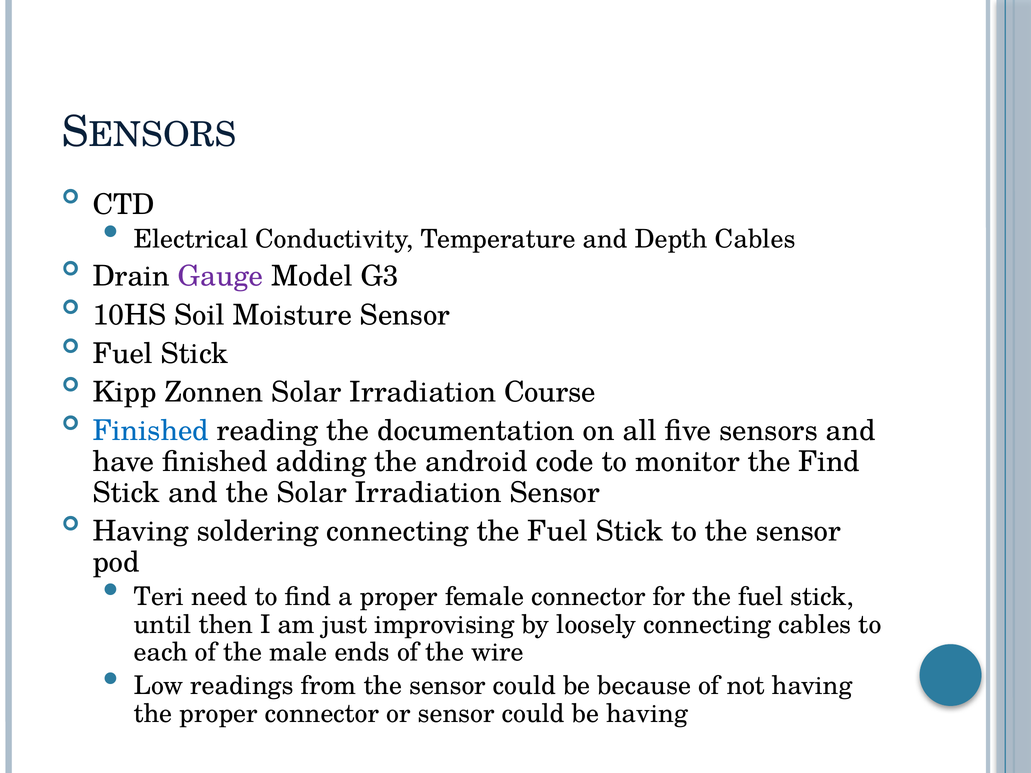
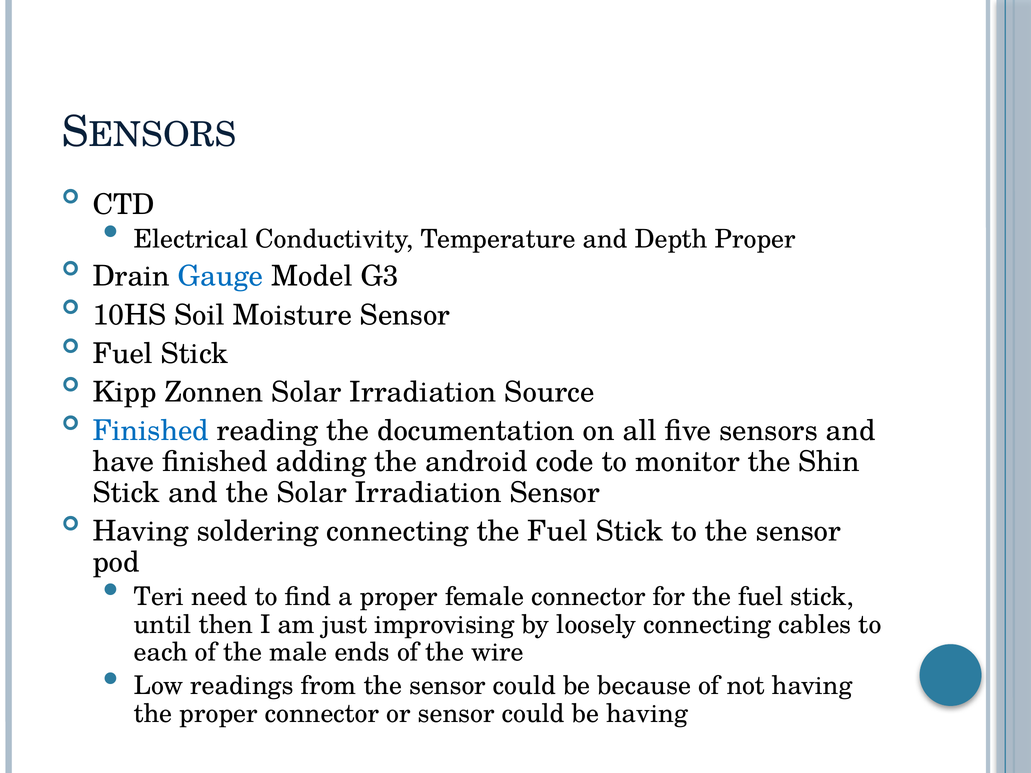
Depth Cables: Cables -> Proper (755, 239)
Gauge colour: purple -> blue (221, 277)
Course: Course -> Source (550, 393)
the Find: Find -> Shin (829, 462)
